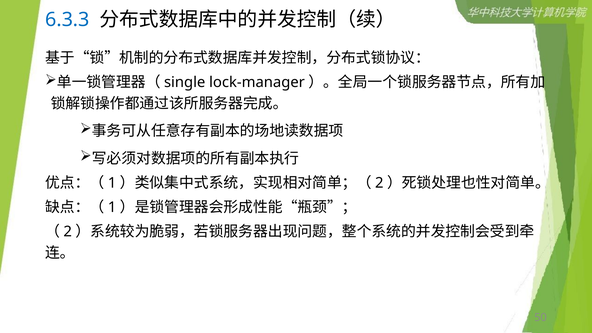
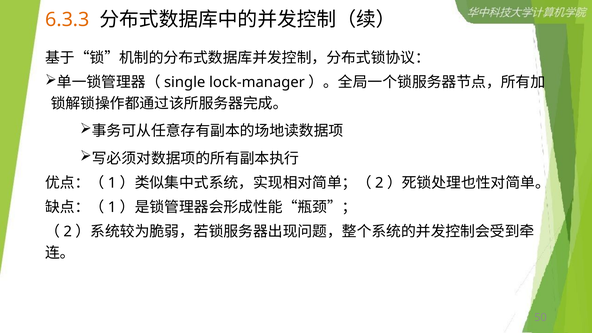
6.3.3 colour: blue -> orange (67, 20)
